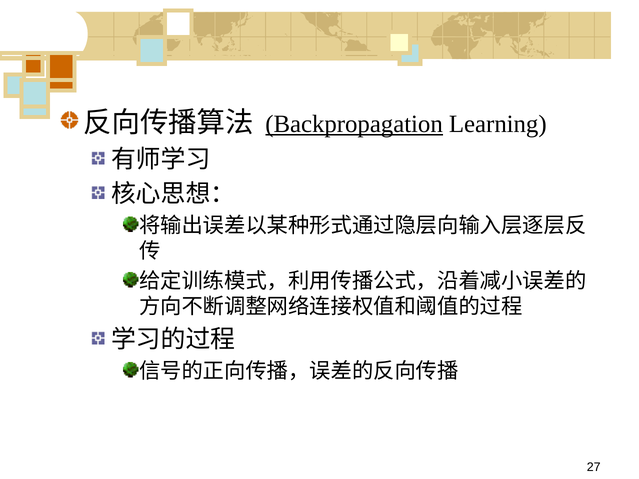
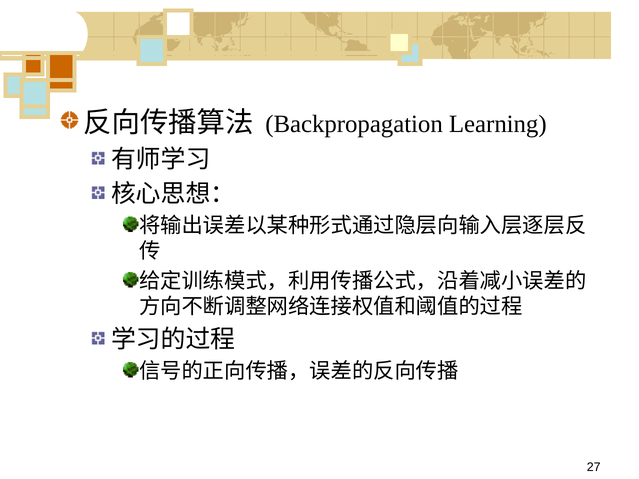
Backpropagation underline: present -> none (354, 124)
